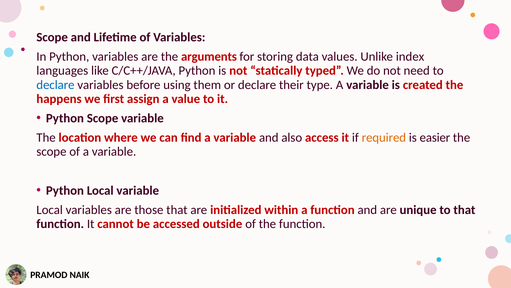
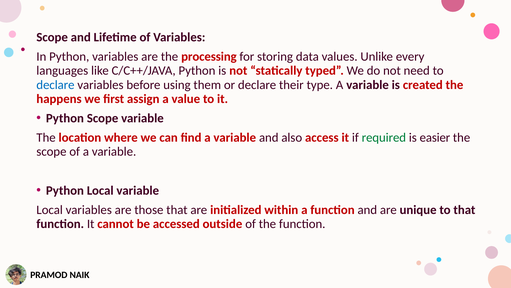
arguments: arguments -> processing (209, 57)
index: index -> every (410, 57)
required colour: orange -> green (384, 137)
